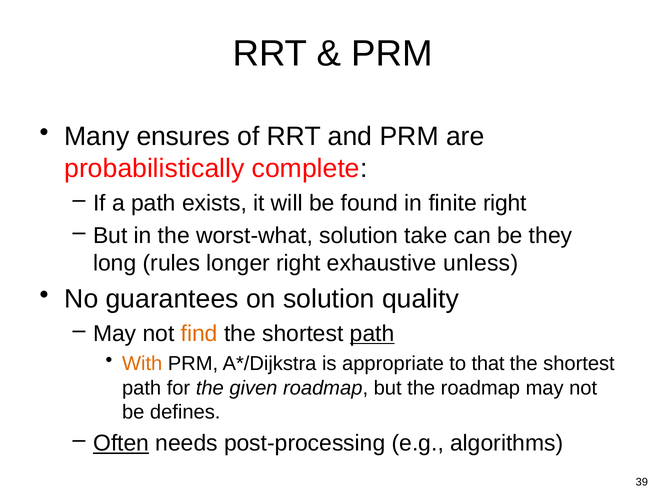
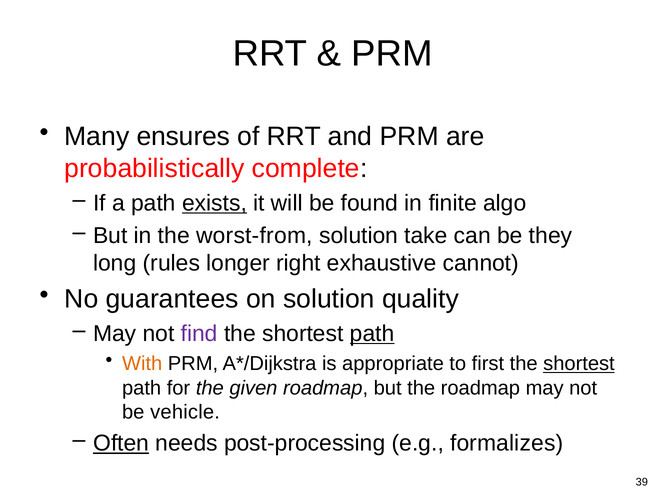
exists underline: none -> present (215, 203)
finite right: right -> algo (505, 203)
worst-what: worst-what -> worst-from (254, 236)
unless: unless -> cannot (481, 263)
find colour: orange -> purple (199, 334)
that: that -> first (488, 364)
shortest underline: none -> present (579, 364)
defines: defines -> vehicle (185, 412)
algorithms: algorithms -> formalizes (507, 443)
